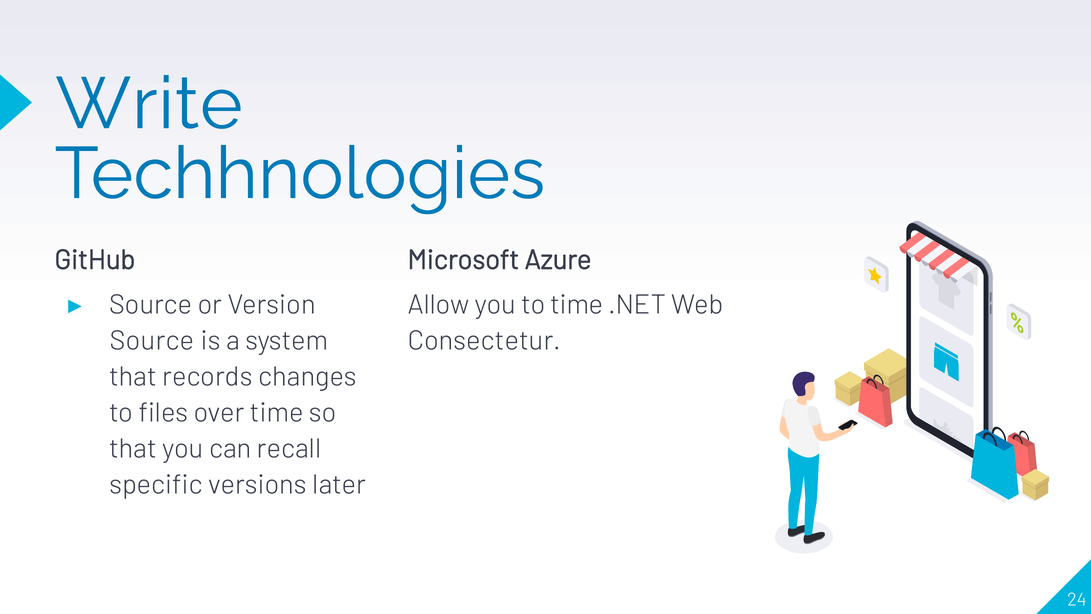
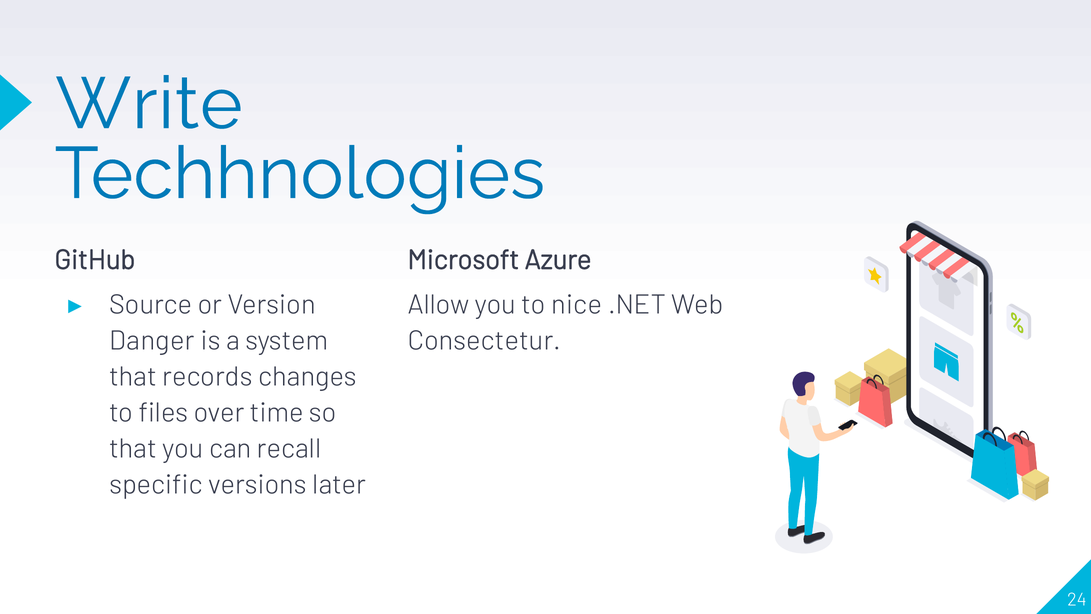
to time: time -> nice (577, 305)
Source: Source -> Danger (152, 341)
